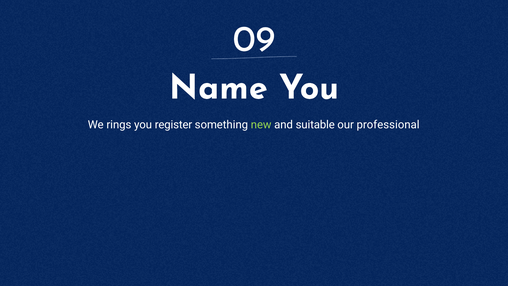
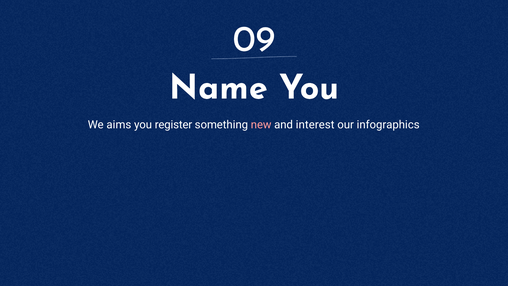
rings: rings -> aims (119, 125)
new colour: light green -> pink (261, 125)
suitable: suitable -> interest (315, 125)
professional: professional -> infographics (388, 125)
